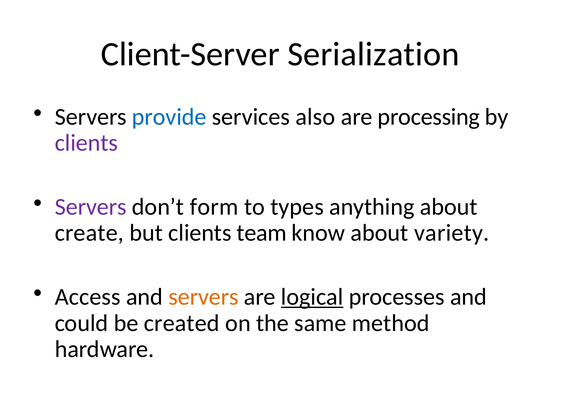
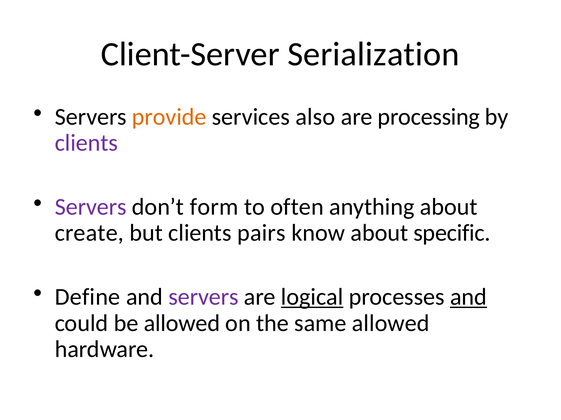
provide colour: blue -> orange (169, 117)
types: types -> often (297, 207)
team: team -> pairs (261, 233)
variety: variety -> specific (452, 233)
Access: Access -> Define (88, 298)
servers colour: orange -> purple (203, 298)
and underline: none -> present (469, 298)
be created: created -> allowed (182, 324)
same method: method -> allowed (391, 324)
